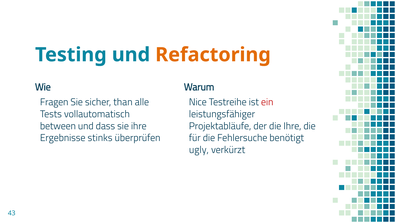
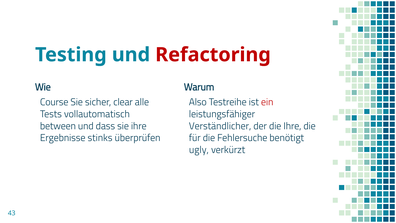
Refactoring colour: orange -> red (213, 55)
Fragen: Fragen -> Course (54, 102)
than: than -> clear (123, 102)
Nice: Nice -> Also (198, 102)
Projektabläufe: Projektabläufe -> Verständlicher (220, 126)
